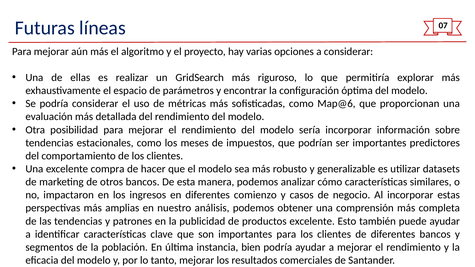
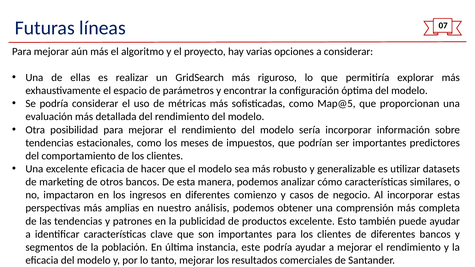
Map@6: Map@6 -> Map@5 (336, 104)
excelente compra: compra -> eficacia (108, 169)
bien: bien -> este (251, 247)
